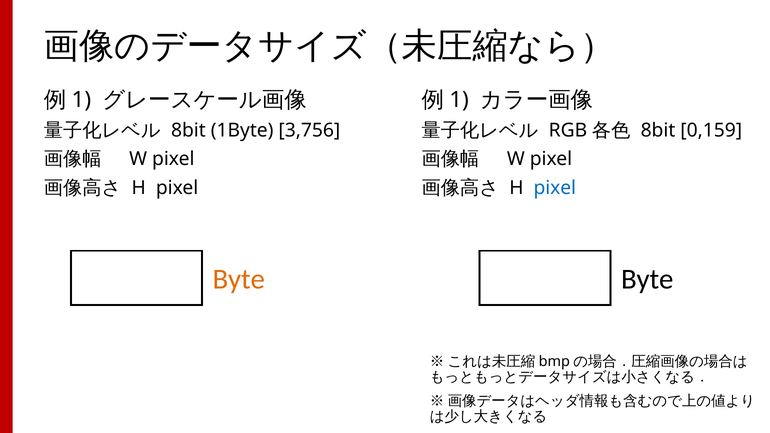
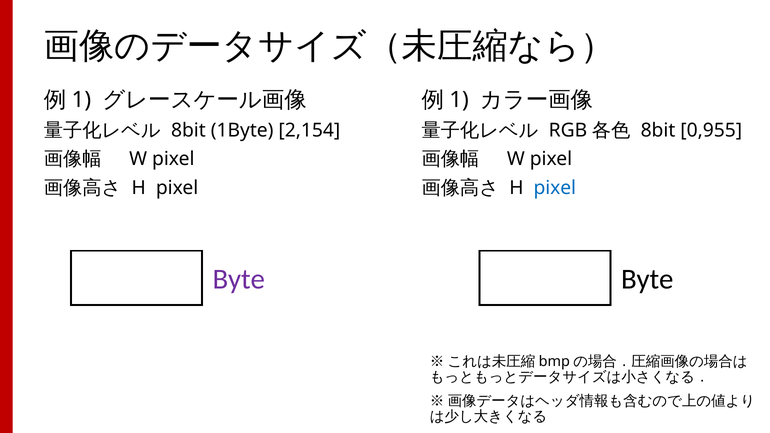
3,756: 3,756 -> 2,154 (309, 130)
0,159: 0,159 -> 0,955 (711, 130)
Byte colour: orange -> purple (239, 279)
